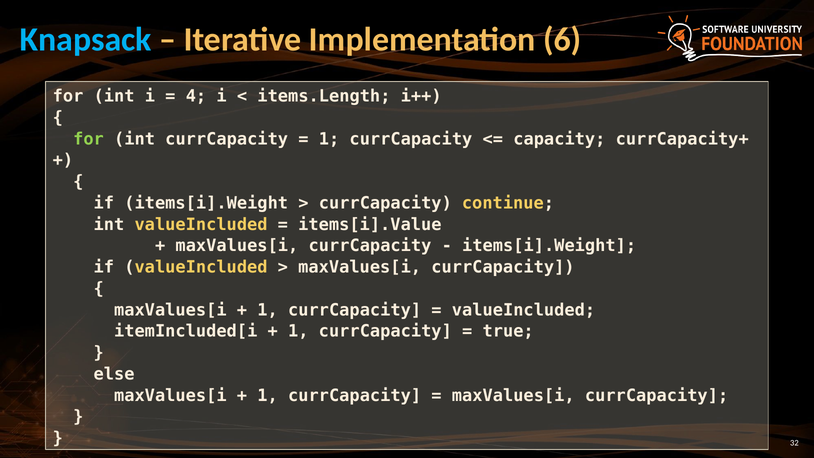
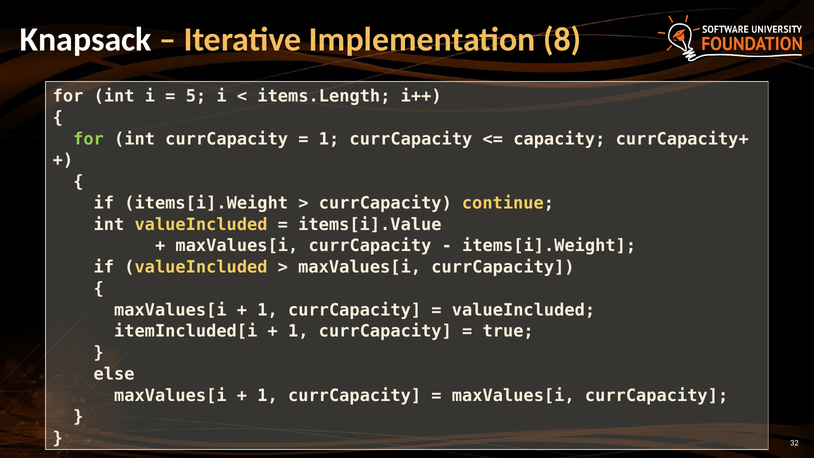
Knapsack colour: light blue -> white (86, 40)
6: 6 -> 8 (562, 40)
4: 4 -> 5 (196, 96)
